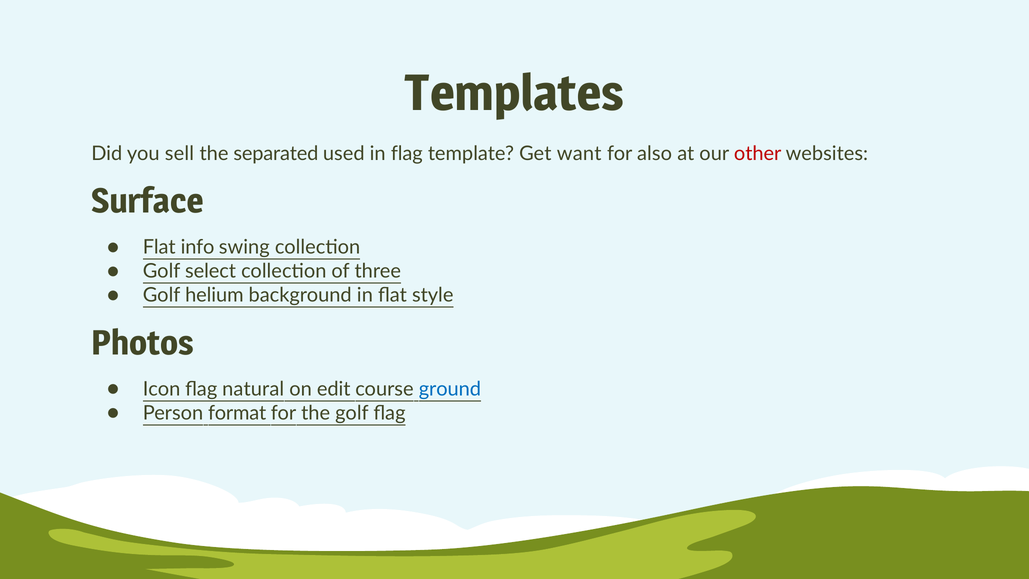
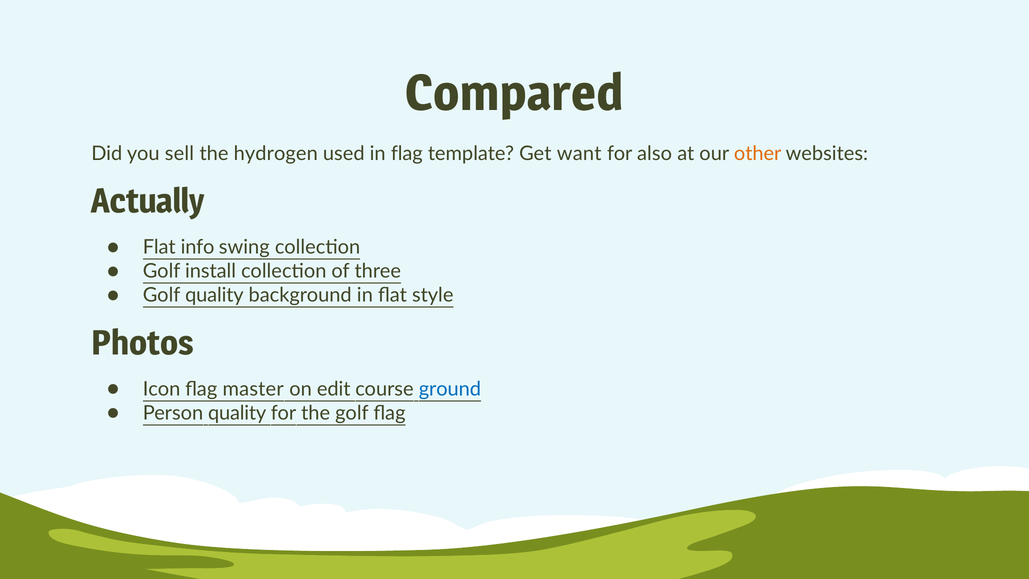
Templates: Templates -> Compared (514, 94)
separated: separated -> hydrogen (276, 153)
other colour: red -> orange (758, 153)
Surface: Surface -> Actually (148, 201)
select: select -> install (211, 271)
Golf helium: helium -> quality (214, 295)
natural: natural -> master (253, 389)
Person format: format -> quality (237, 413)
